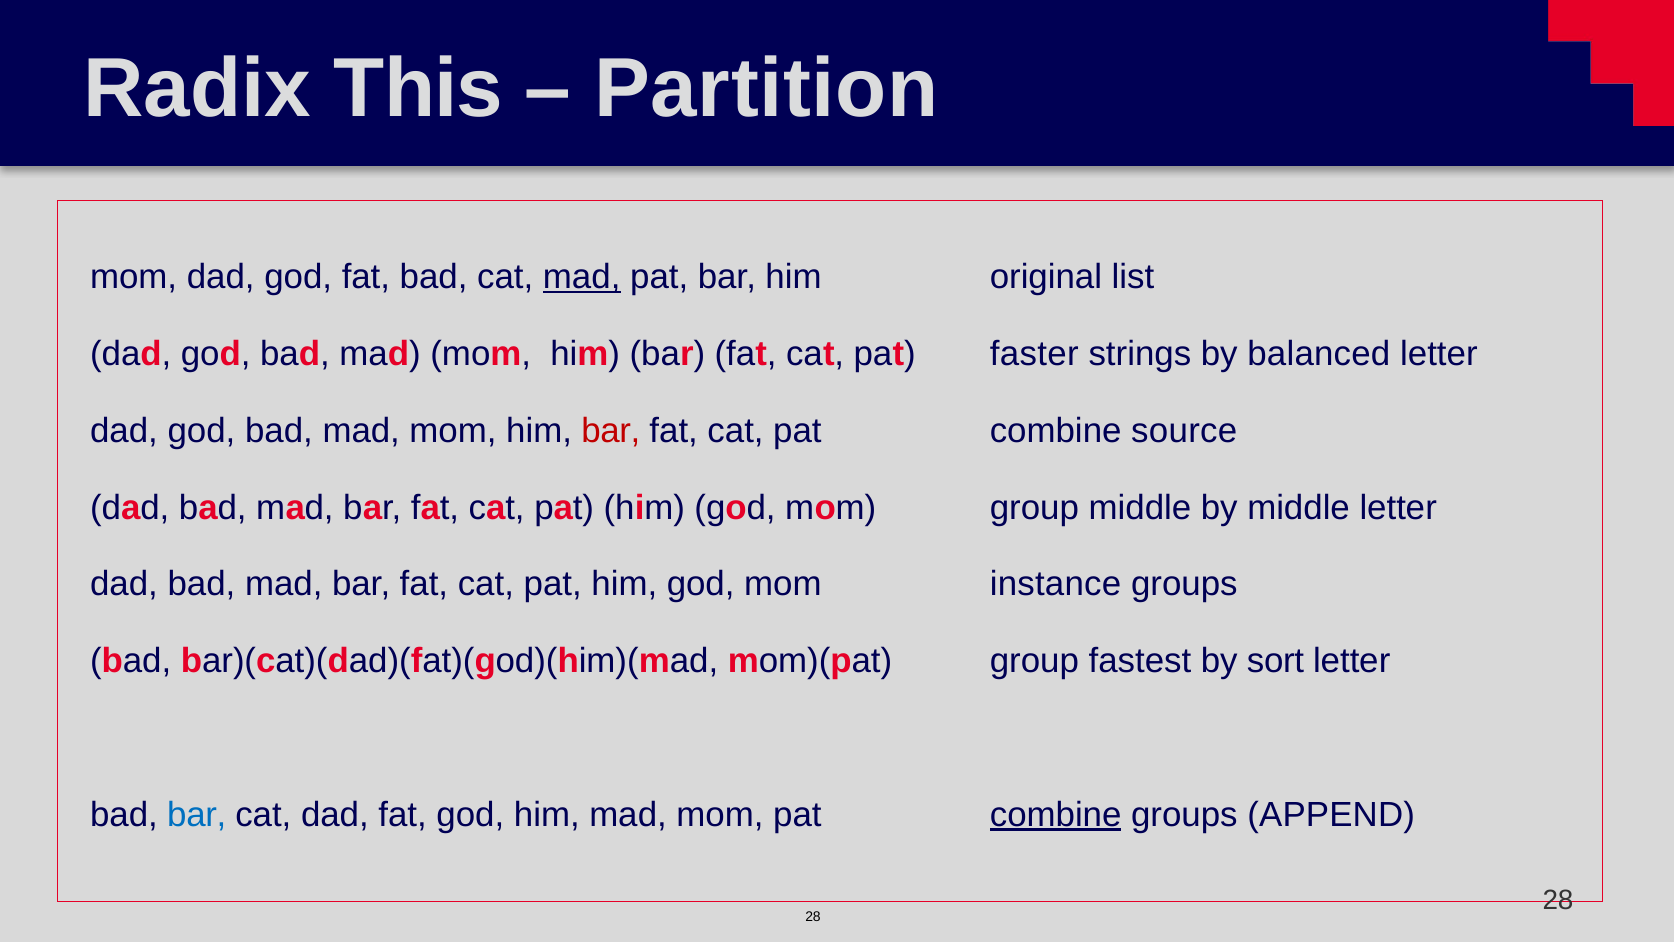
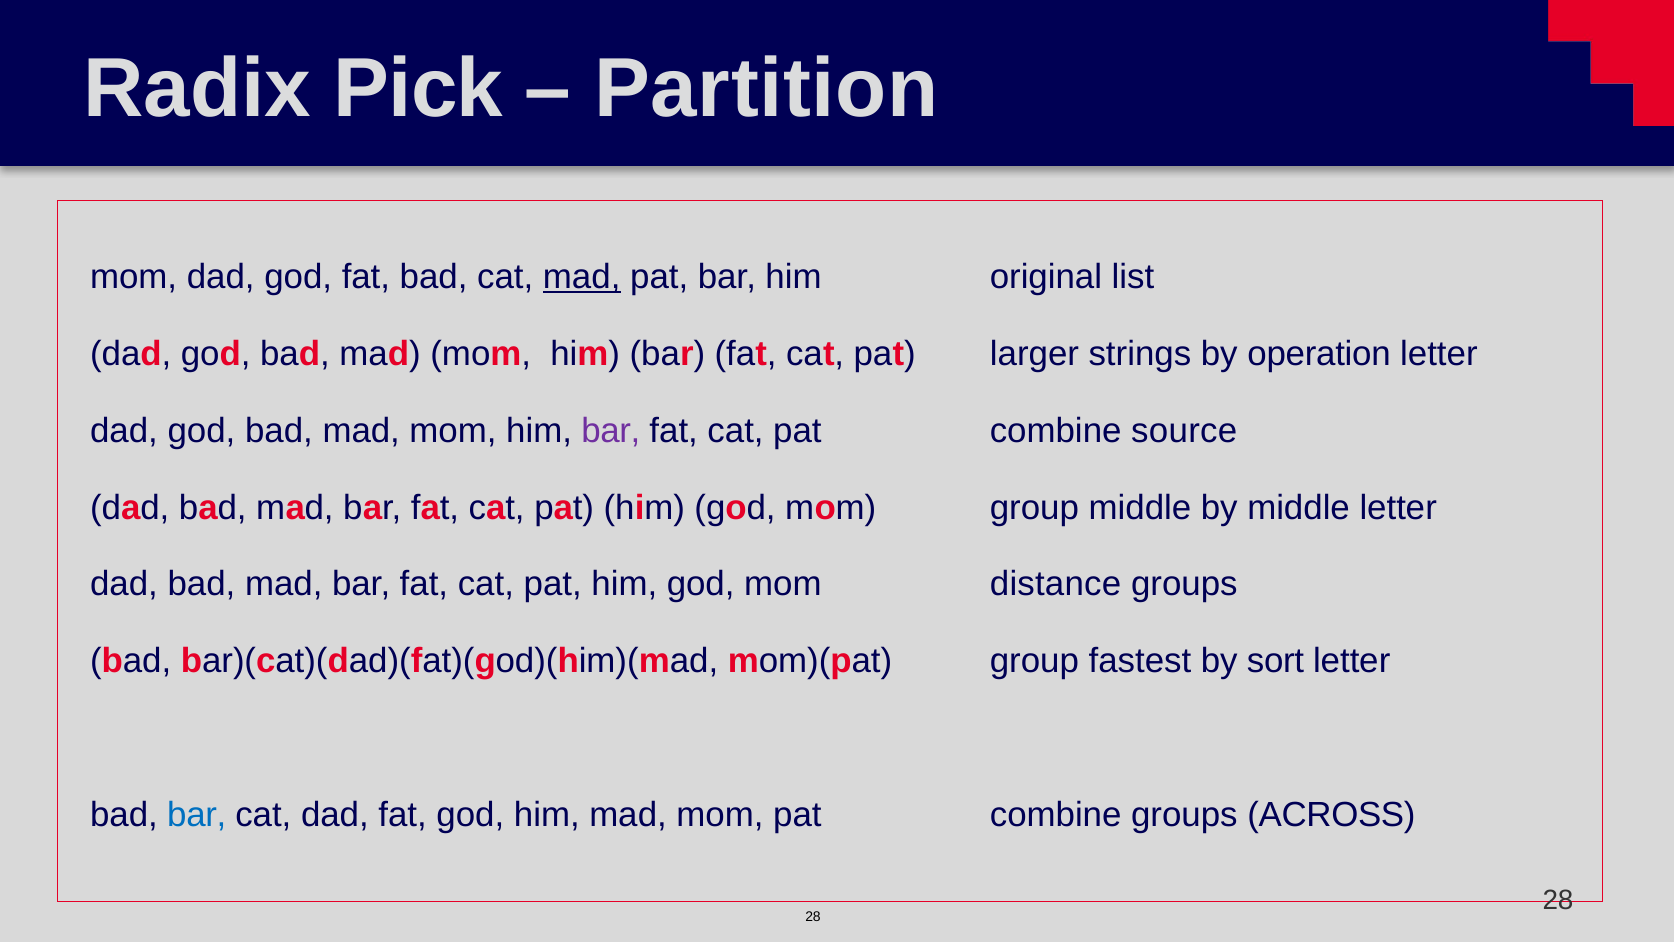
This: This -> Pick (419, 88)
faster: faster -> larger (1034, 354)
balanced: balanced -> operation (1319, 354)
bar colour: red -> purple (611, 431)
instance: instance -> distance (1056, 584)
combine underline: present -> none (1056, 814)
APPEND: APPEND -> ACROSS (1331, 814)
